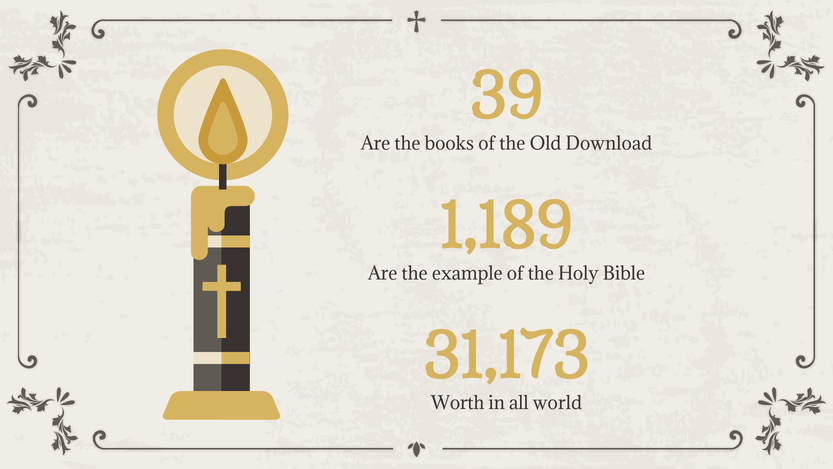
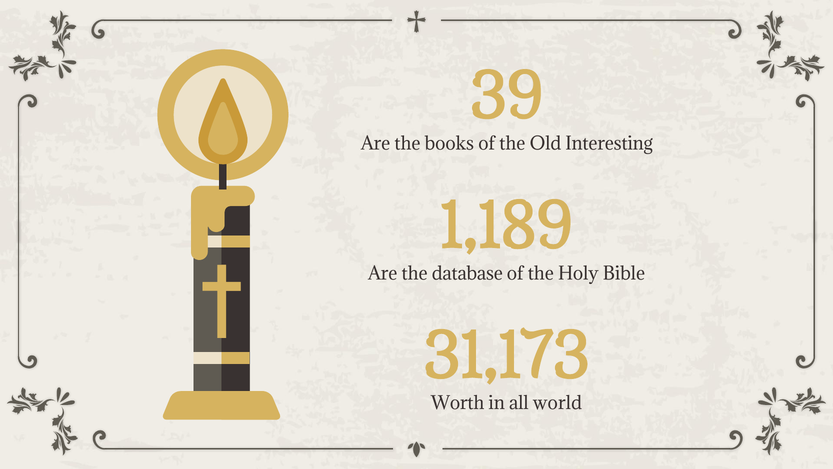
Download: Download -> Interesting (609, 144)
example: example -> database (467, 274)
